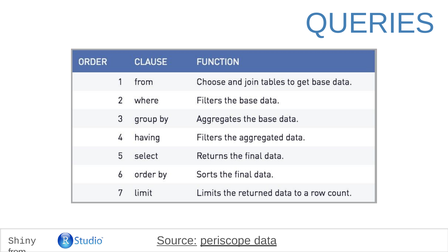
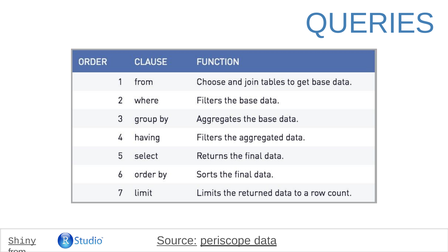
Shiny underline: none -> present (22, 241)
